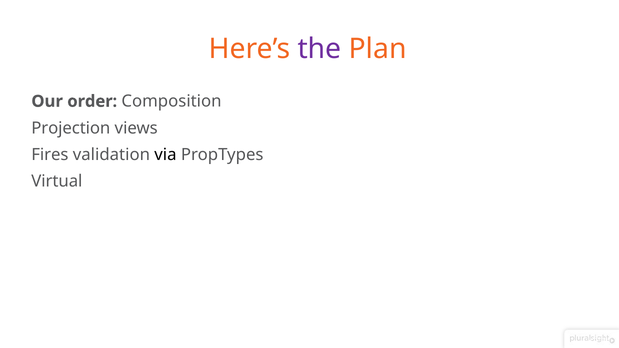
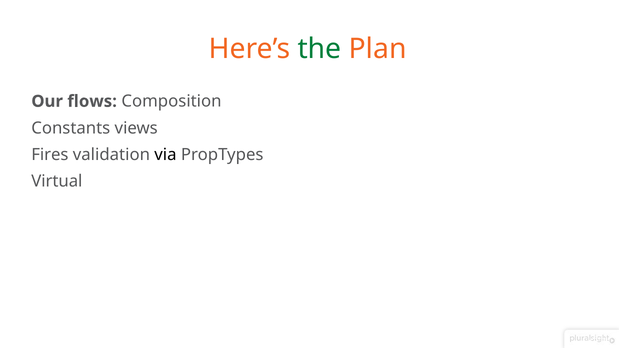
the colour: purple -> green (320, 49)
order: order -> flows (92, 101)
Projection: Projection -> Constants (71, 128)
